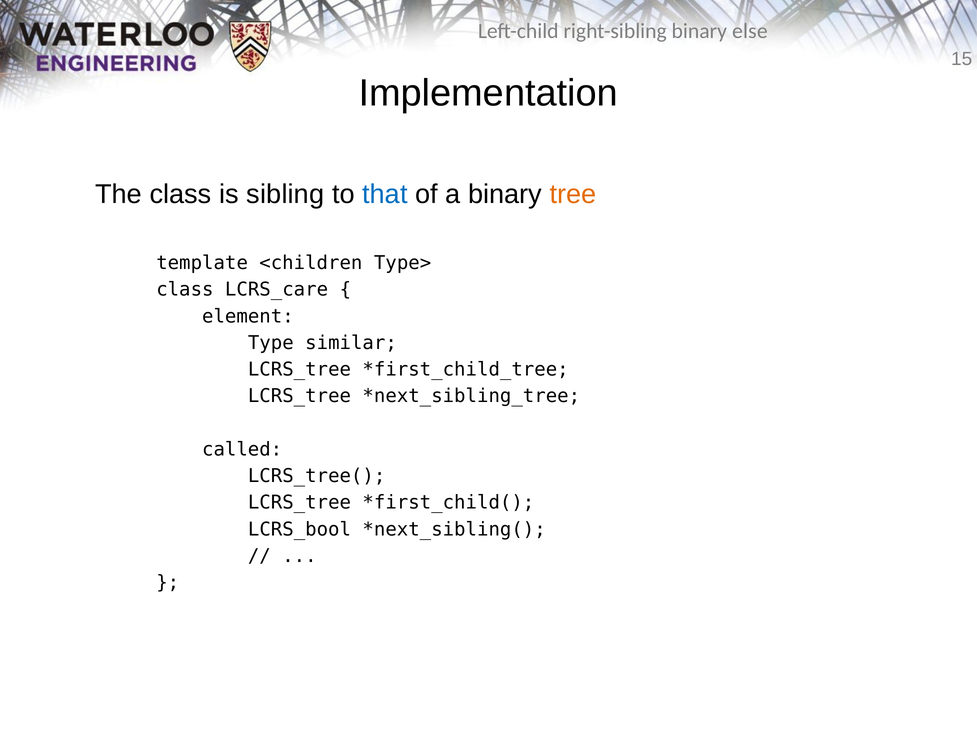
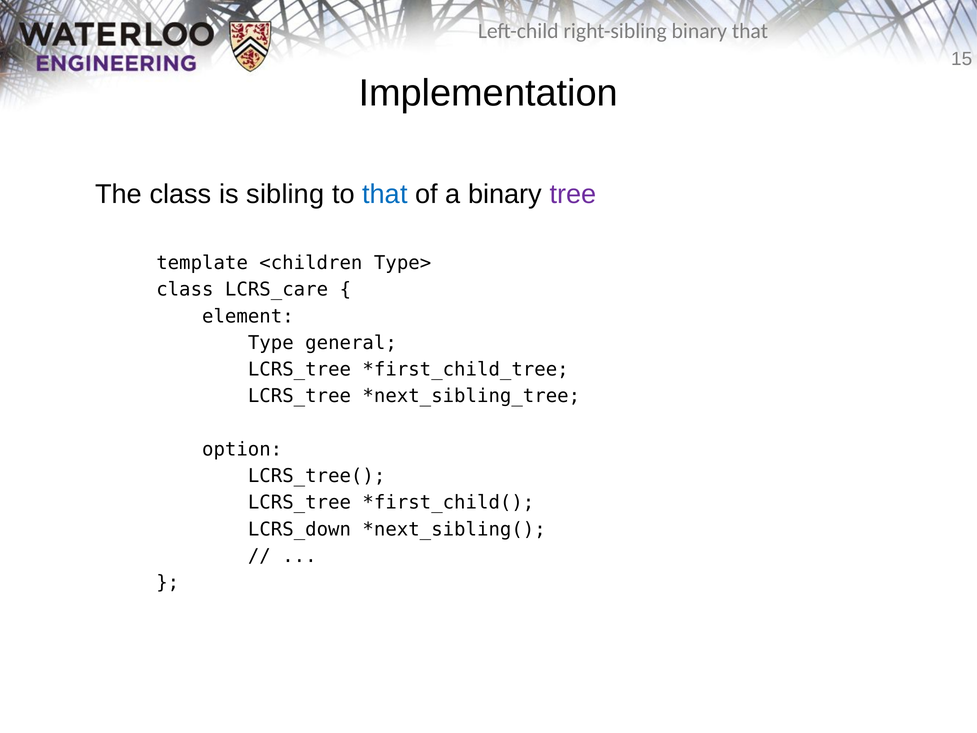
binary else: else -> that (750, 31)
tree colour: orange -> purple (573, 194)
similar: similar -> general (351, 343)
called: called -> option (242, 449)
LCRS_bool: LCRS_bool -> LCRS_down (299, 529)
